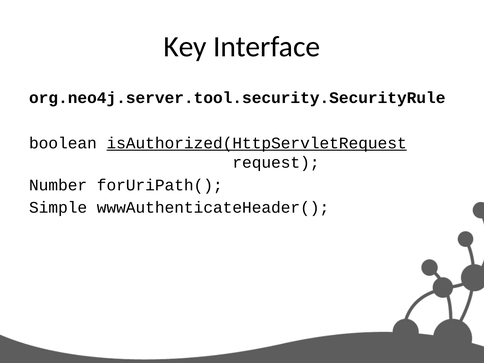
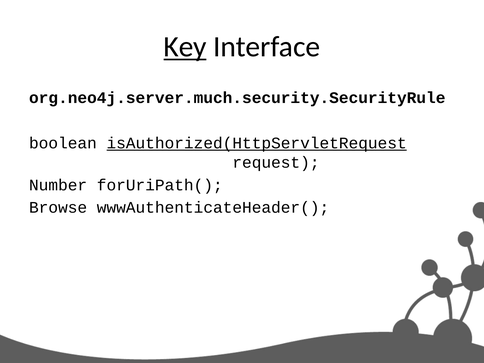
Key underline: none -> present (185, 47)
org.neo4j.server.tool.security.SecurityRule: org.neo4j.server.tool.security.SecurityRule -> org.neo4j.server.much.security.SecurityRule (237, 98)
Simple: Simple -> Browse (58, 208)
